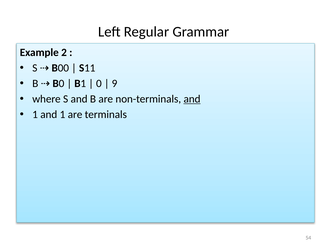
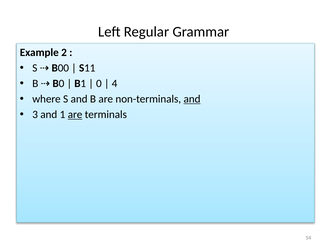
9: 9 -> 4 (115, 83)
1: 1 -> 3 (35, 114)
are underline: none -> present (75, 114)
